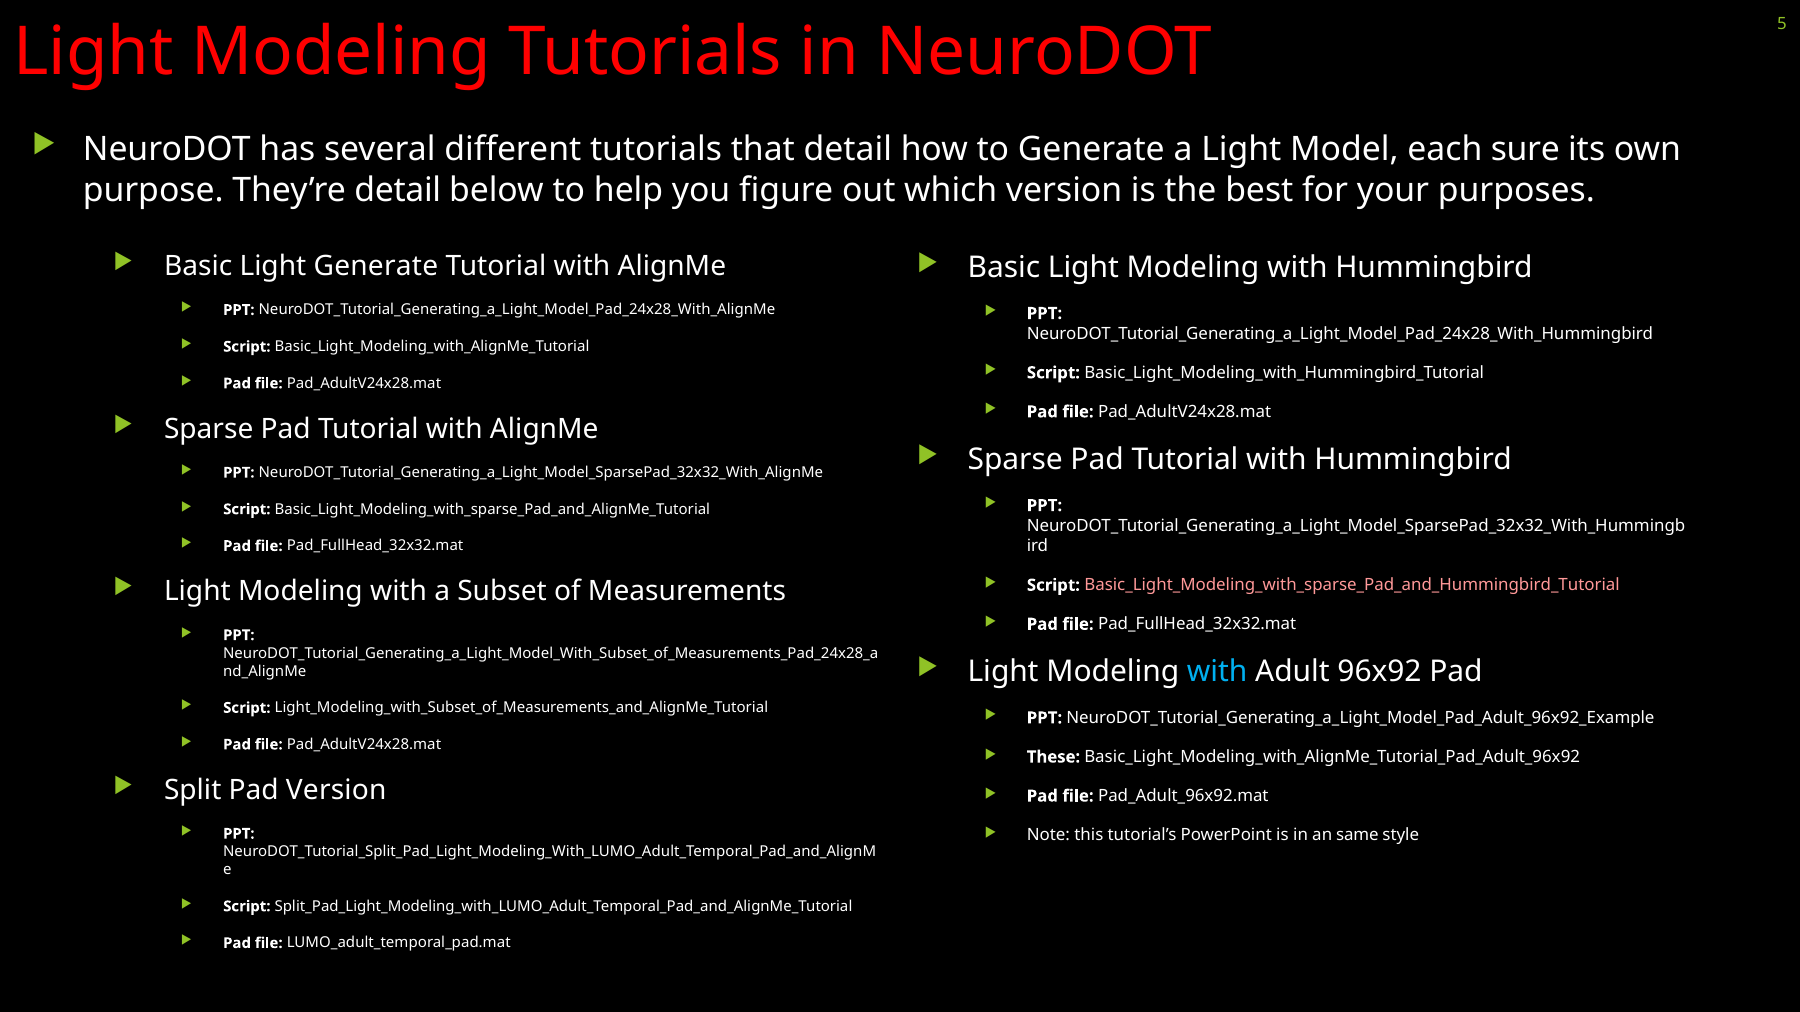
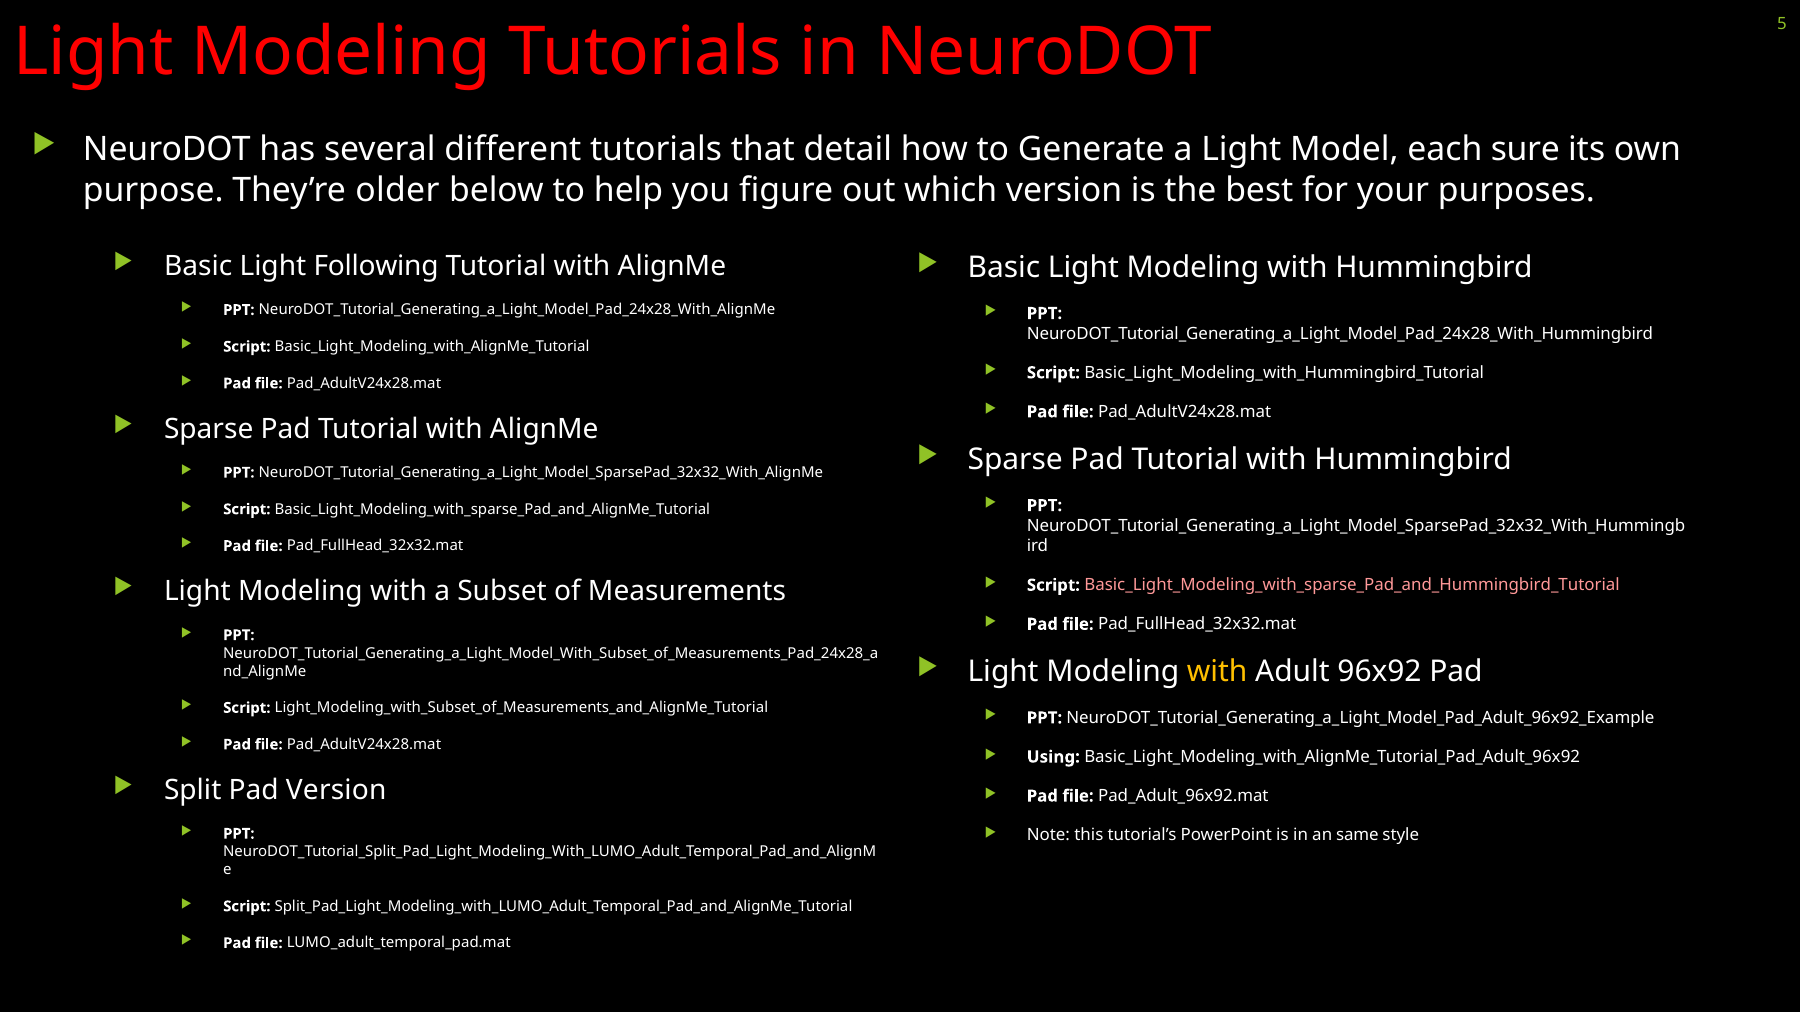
They’re detail: detail -> older (397, 190)
Light Generate: Generate -> Following (376, 266)
with colour: light blue -> yellow (1217, 672)
These: These -> Using (1053, 757)
